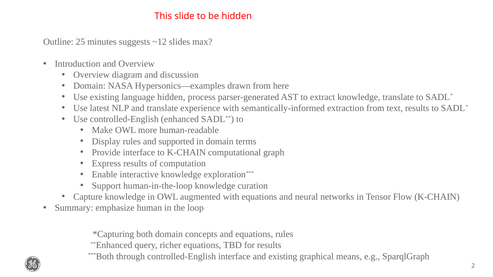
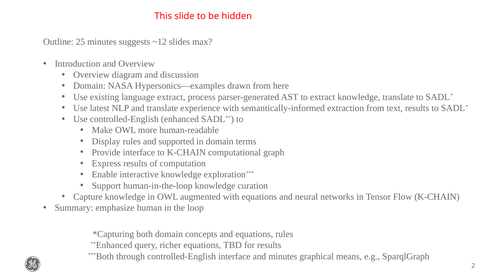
language hidden: hidden -> extract (171, 97)
and existing: existing -> minutes (283, 257)
